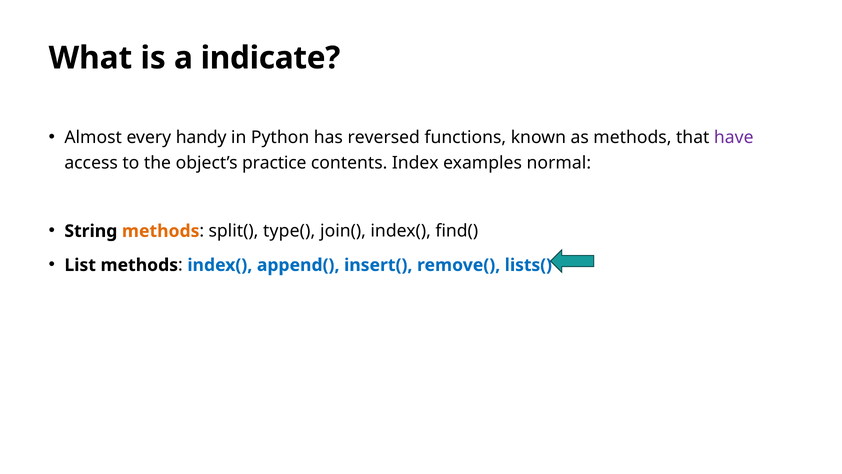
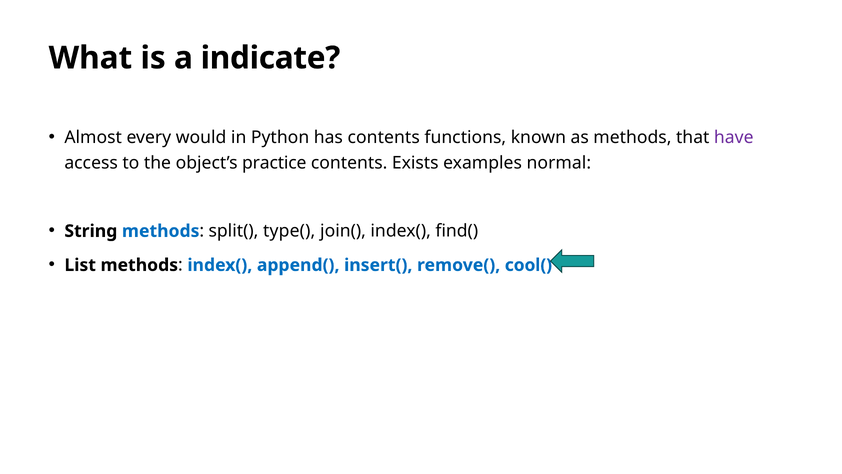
handy: handy -> would (201, 138)
has reversed: reversed -> contents (384, 138)
Index: Index -> Exists (415, 163)
methods colour: orange -> blue (161, 231)
lists(: lists( -> cool( (528, 265)
